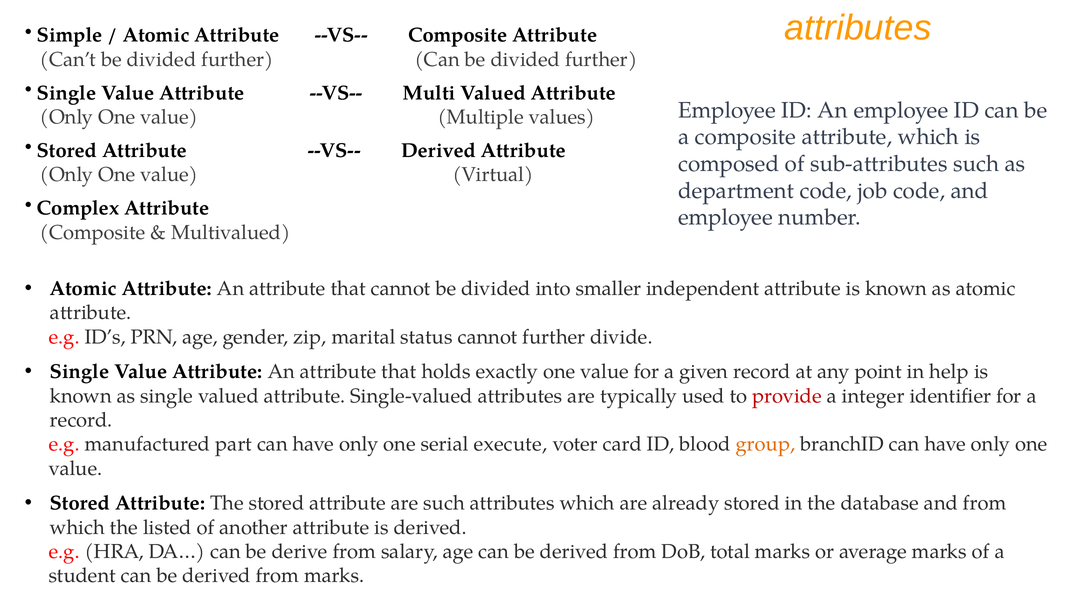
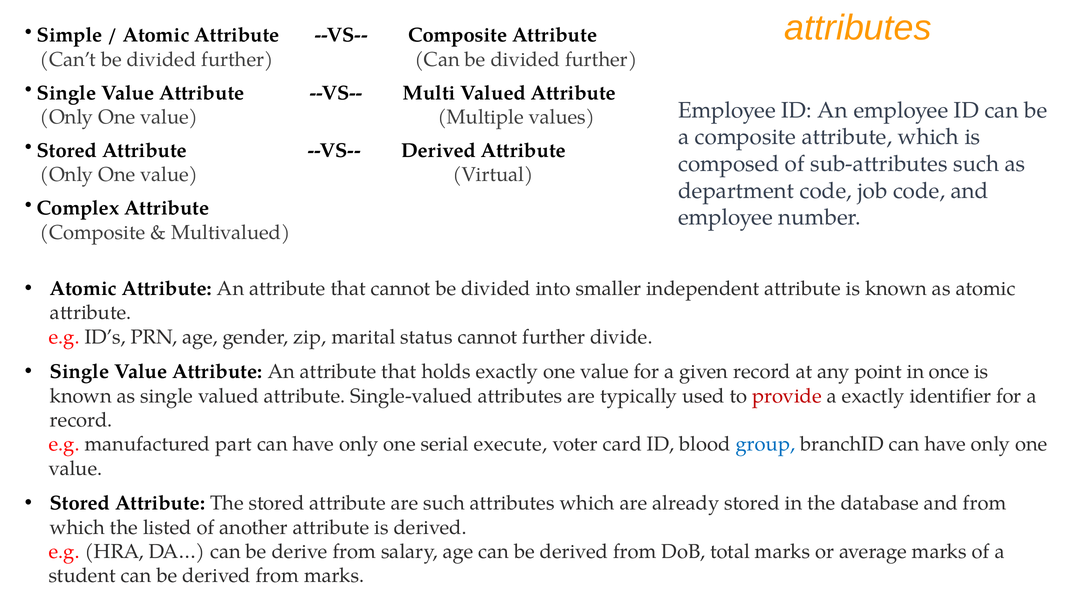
help: help -> once (949, 372)
a integer: integer -> exactly (873, 396)
group colour: orange -> blue (765, 444)
